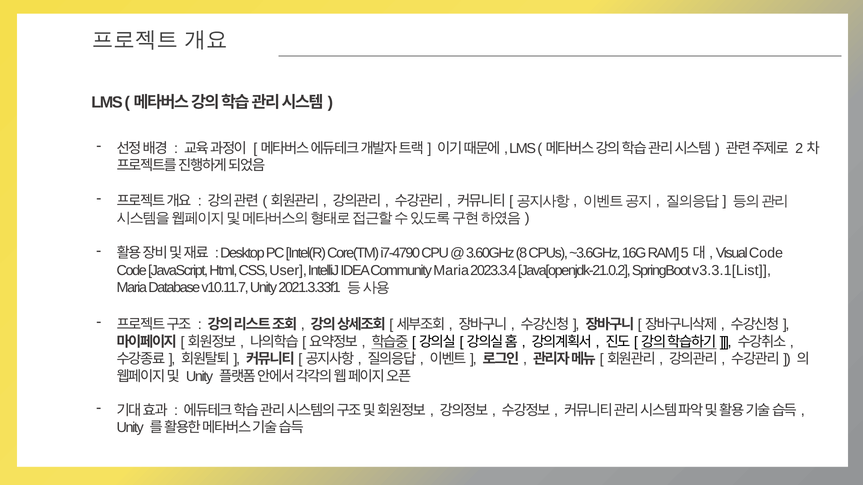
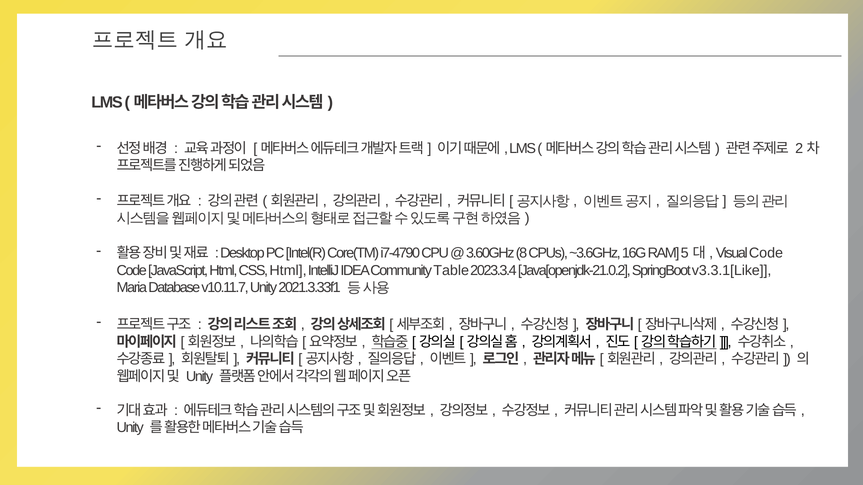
CSS User: User -> Html (288, 271)
Community Maria: Maria -> Table (451, 271)
v3.3.1[List: v3.3.1[List -> v3.3.1[Like (732, 271)
